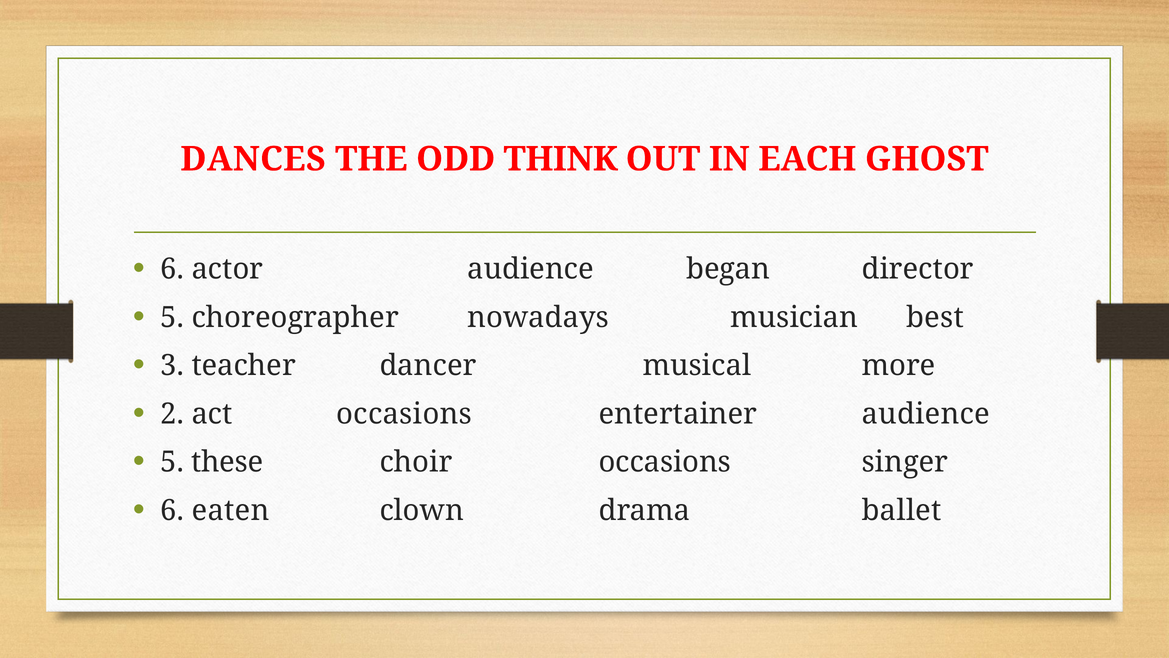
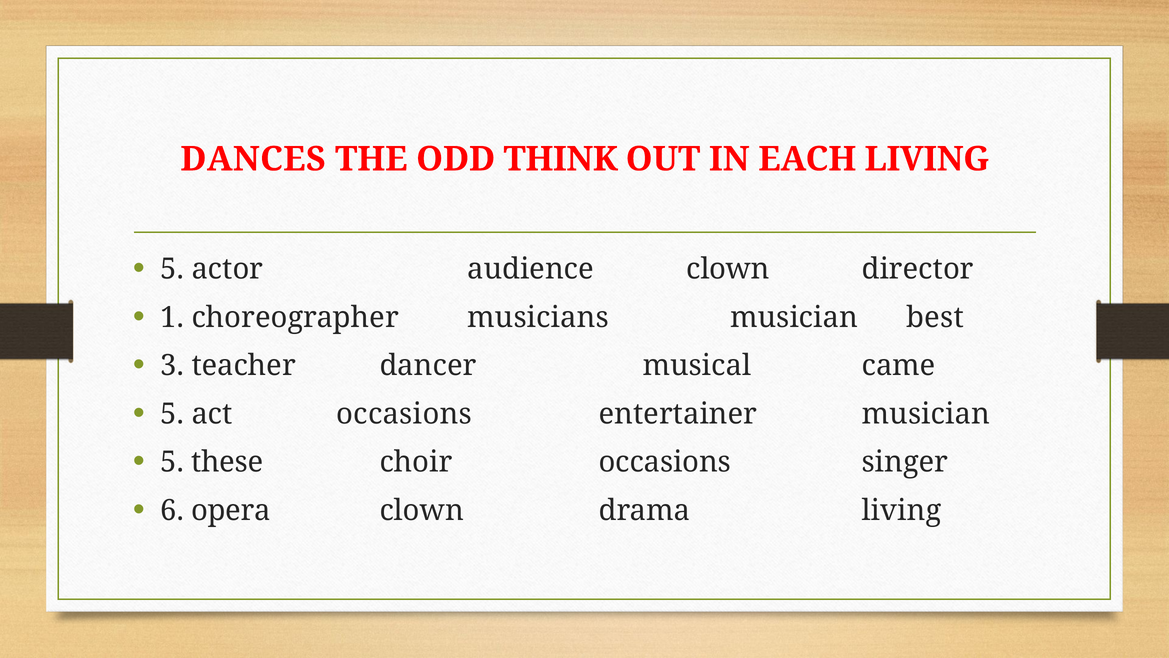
EACH GHOST: GHOST -> LIVING (927, 159)
6: 6 -> 5 (172, 269)
audience began: began -> clown (728, 269)
5: 5 -> 1 (172, 317)
nowadays: nowadays -> musicians (538, 317)
more: more -> came (899, 366)
2: 2 -> 5 (172, 414)
entertainer audience: audience -> musician (926, 414)
eaten: eaten -> opera (231, 510)
drama ballet: ballet -> living (902, 510)
